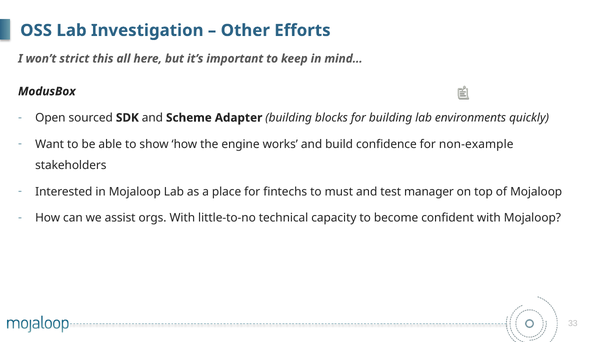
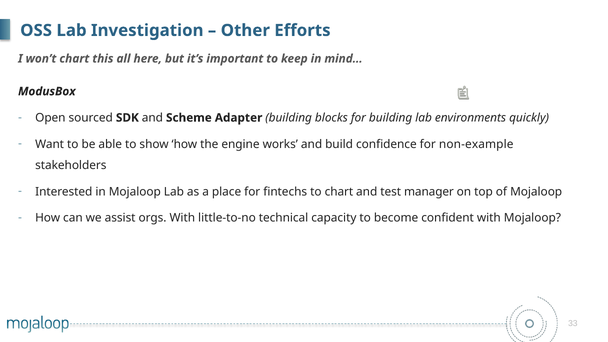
won’t strict: strict -> chart (74, 59)
to must: must -> chart (339, 192)
